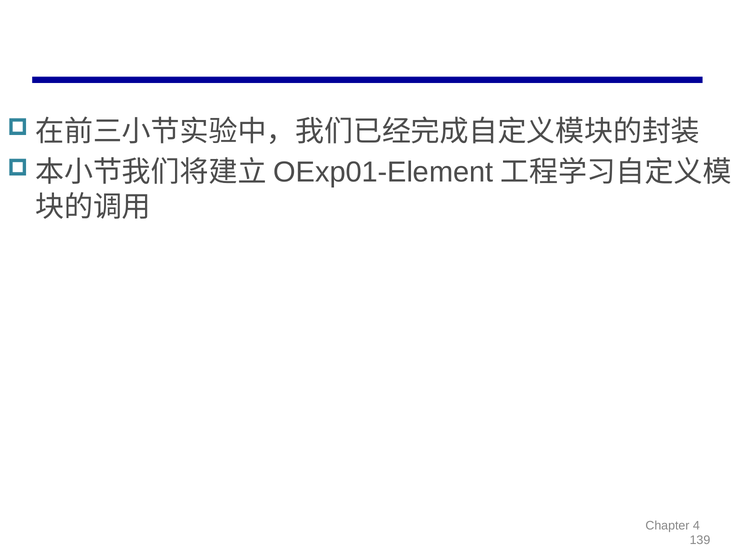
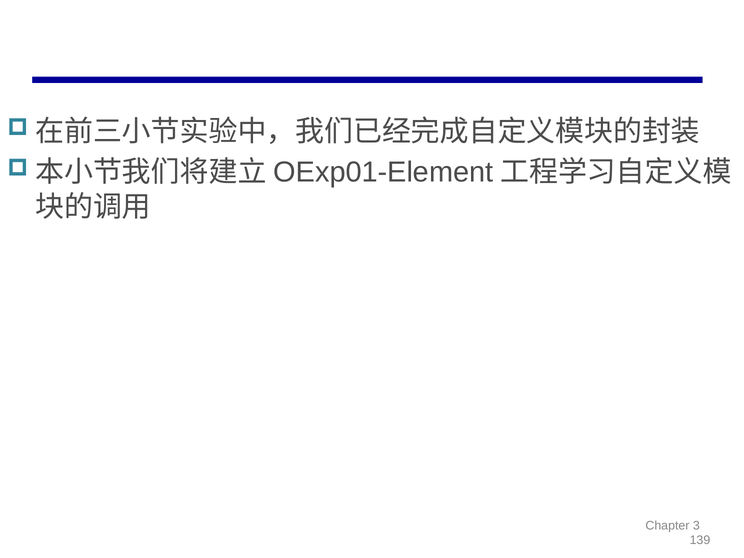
4: 4 -> 3 (696, 525)
